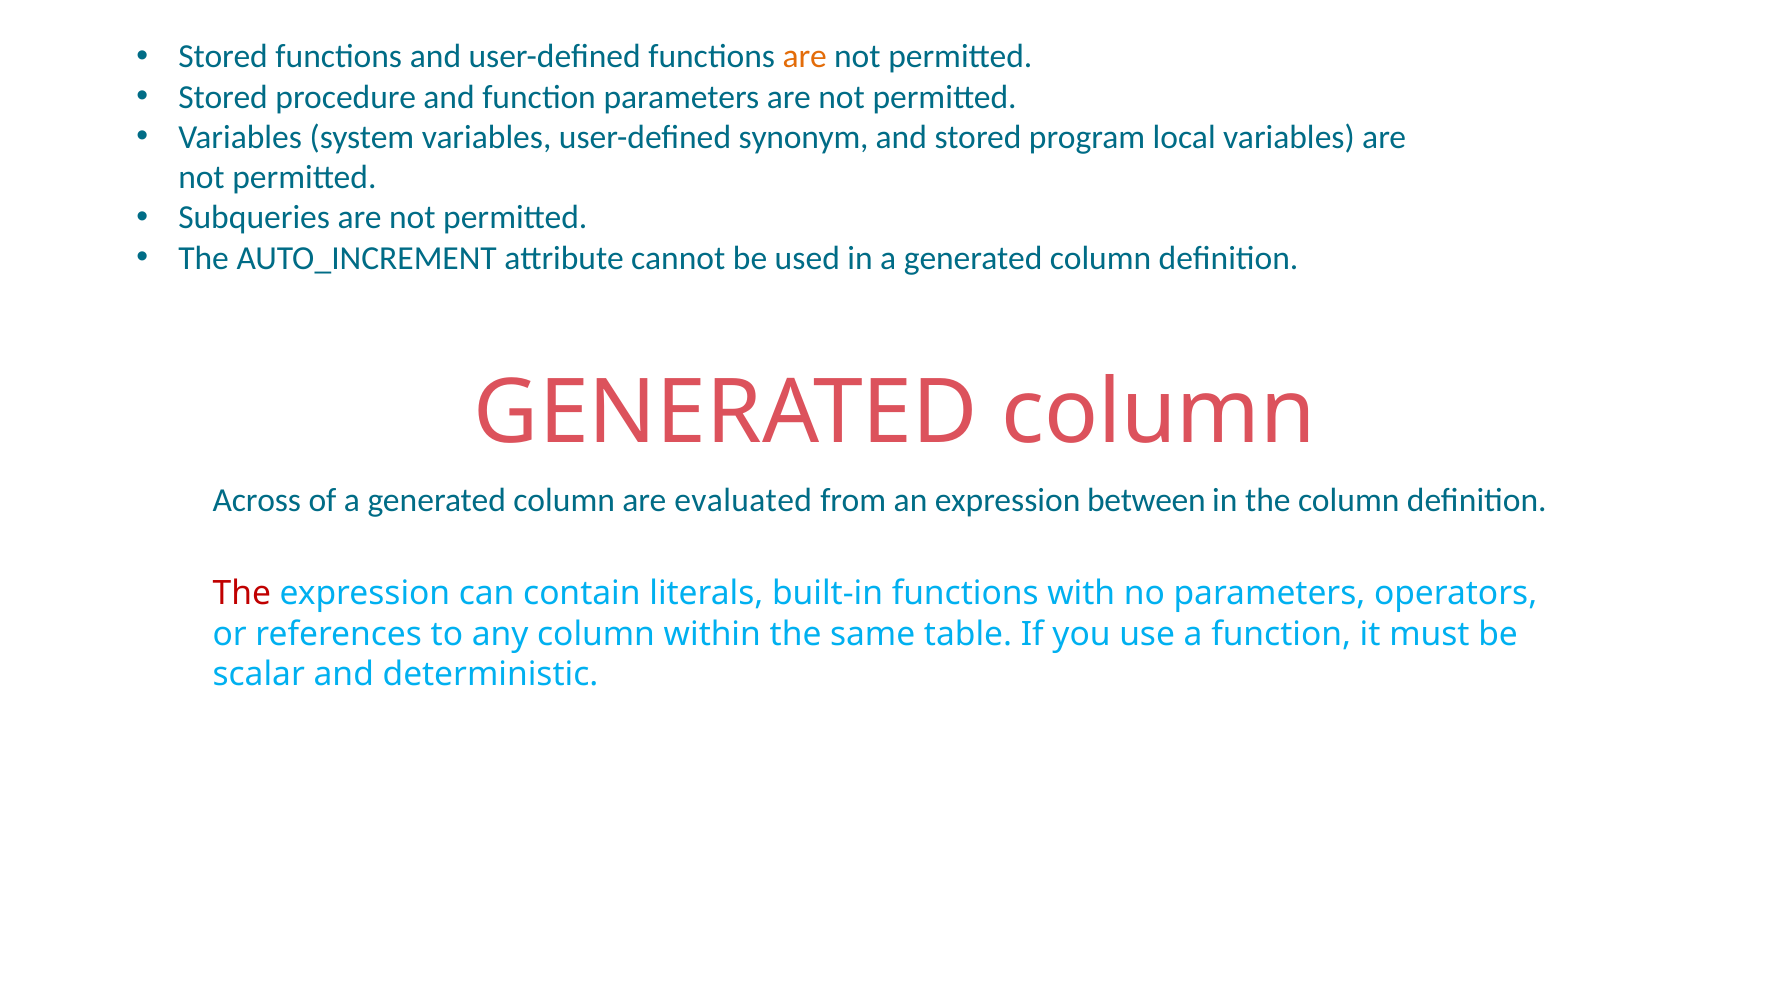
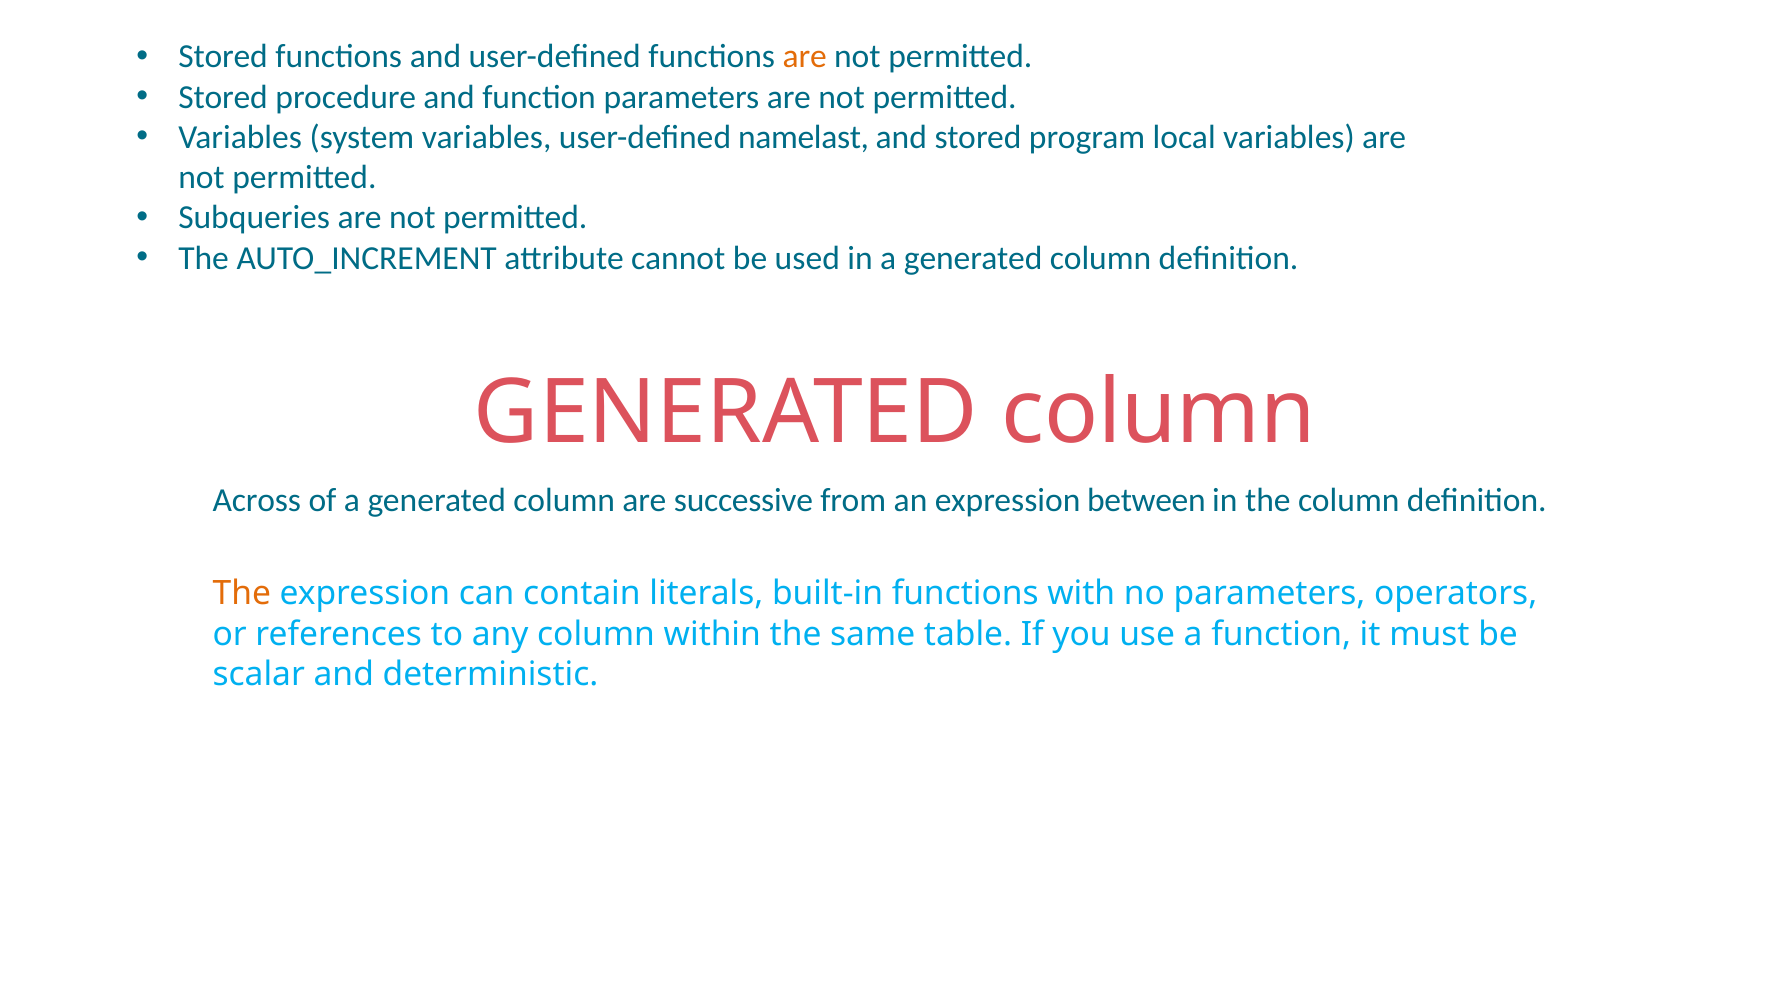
synonym: synonym -> namelast (804, 137)
evaluated: evaluated -> successive (743, 501)
The colour: red -> orange (242, 594)
